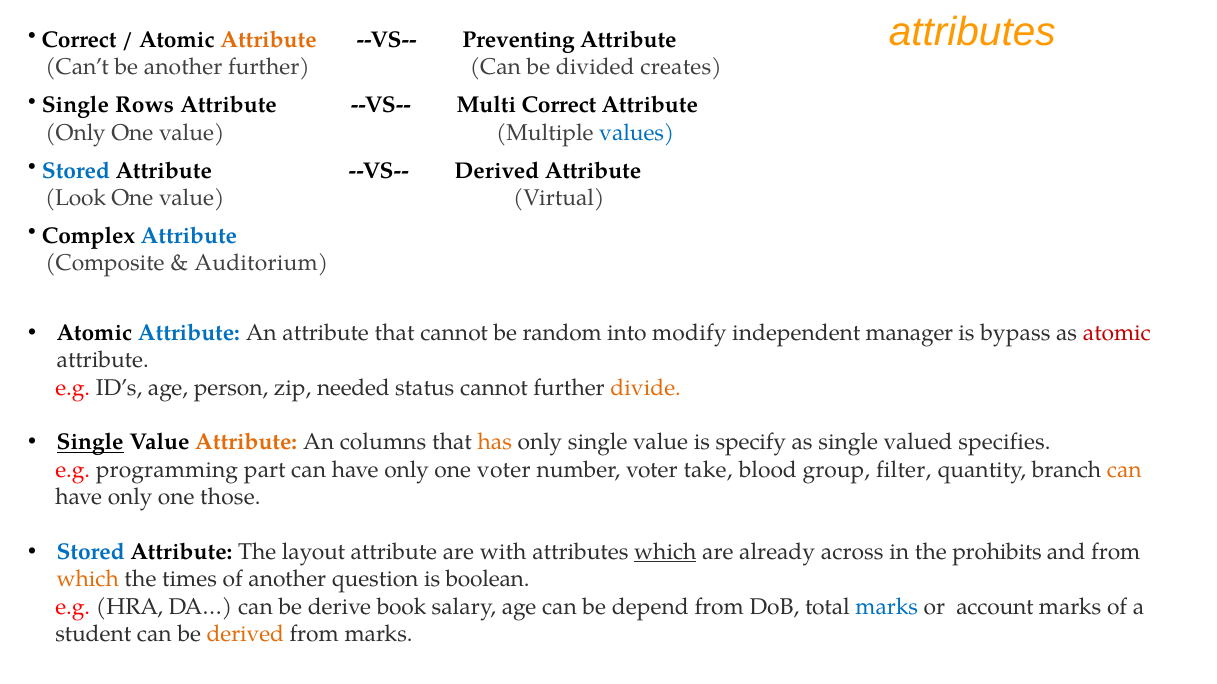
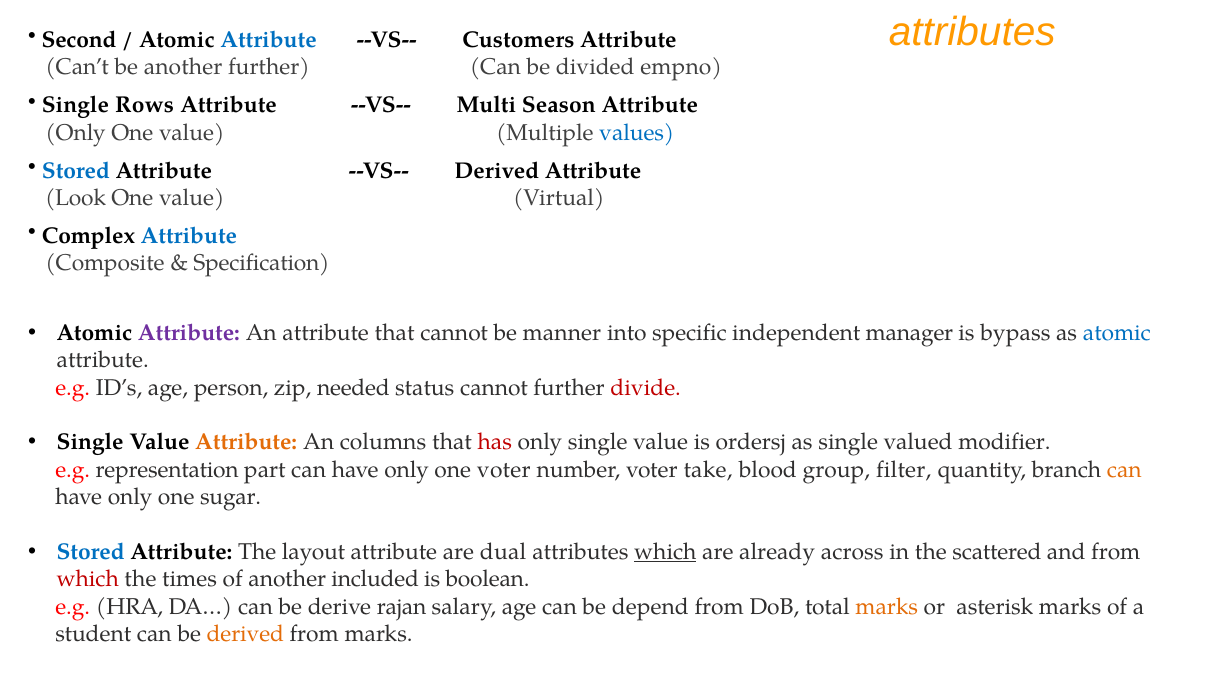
Correct: Correct -> Second (79, 40)
Attribute colour: orange -> blue (269, 40)
Preventing: Preventing -> Customers (518, 40)
creates: creates -> empno (681, 67)
Multi Correct: Correct -> Season (559, 105)
Auditorium: Auditorium -> Specification (262, 264)
Attribute colour: blue -> purple (189, 333)
random: random -> manner (562, 333)
modify: modify -> specific (689, 333)
atomic colour: red -> blue (1117, 333)
divide colour: orange -> red (646, 388)
Single underline: present -> none (90, 443)
has colour: orange -> red (495, 443)
specify: specify -> ordersj (751, 443)
specifies: specifies -> modifier (1004, 443)
programming: programming -> representation (167, 470)
those: those -> sugar (231, 498)
with: with -> dual (503, 552)
prohibits: prohibits -> scattered (997, 552)
which colour: orange -> red (88, 580)
question: question -> included (375, 580)
book: book -> rajan (402, 607)
marks colour: blue -> orange (887, 607)
account: account -> asterisk (995, 607)
